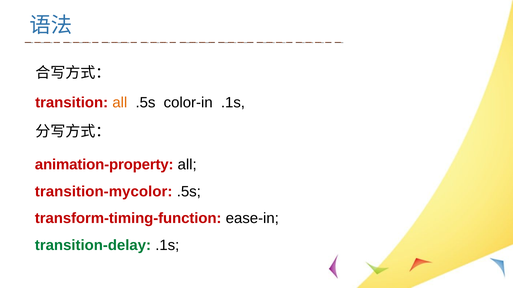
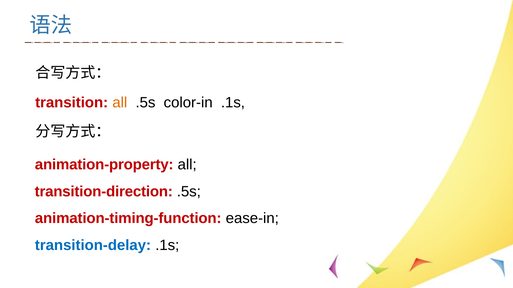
transition-mycolor: transition-mycolor -> transition-direction (104, 192)
transform-timing-function: transform-timing-function -> animation-timing-function (128, 219)
transition-delay colour: green -> blue (93, 246)
